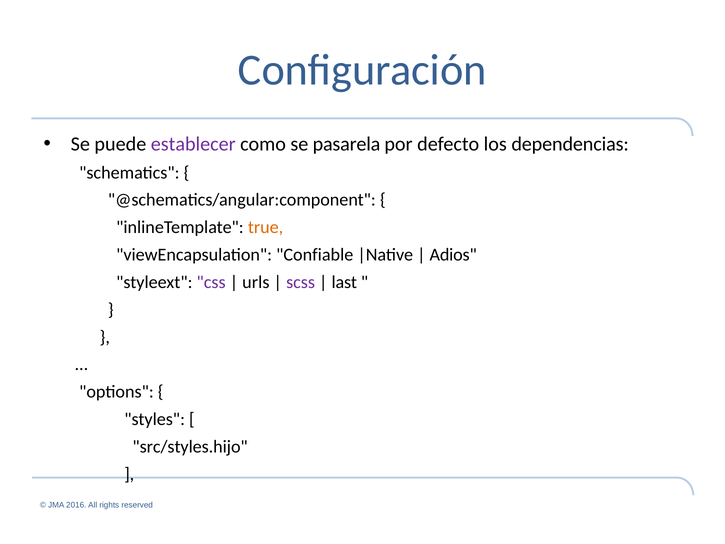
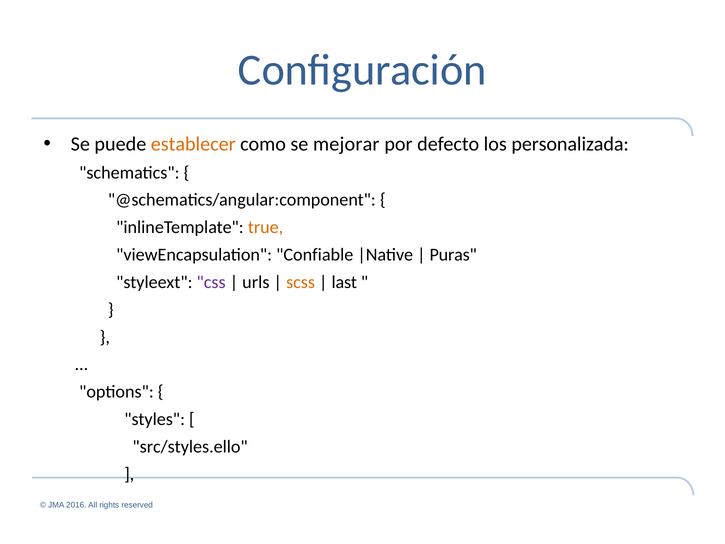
establecer colour: purple -> orange (193, 144)
pasarela: pasarela -> mejorar (346, 144)
dependencias: dependencias -> personalizada (570, 144)
Adios: Adios -> Puras (453, 255)
scss colour: purple -> orange (301, 282)
src/styles.hijo: src/styles.hijo -> src/styles.ello (190, 446)
